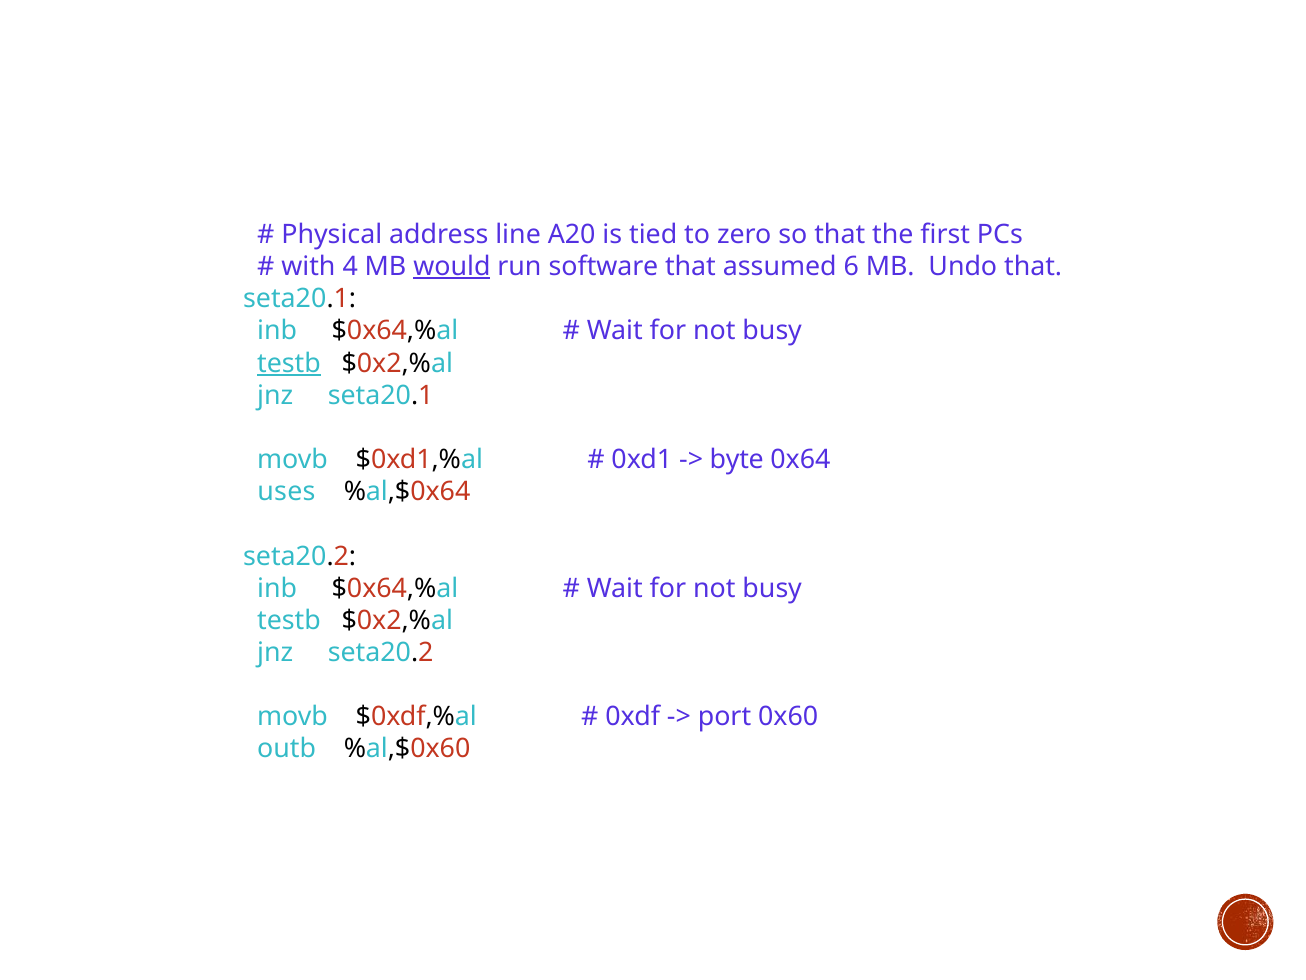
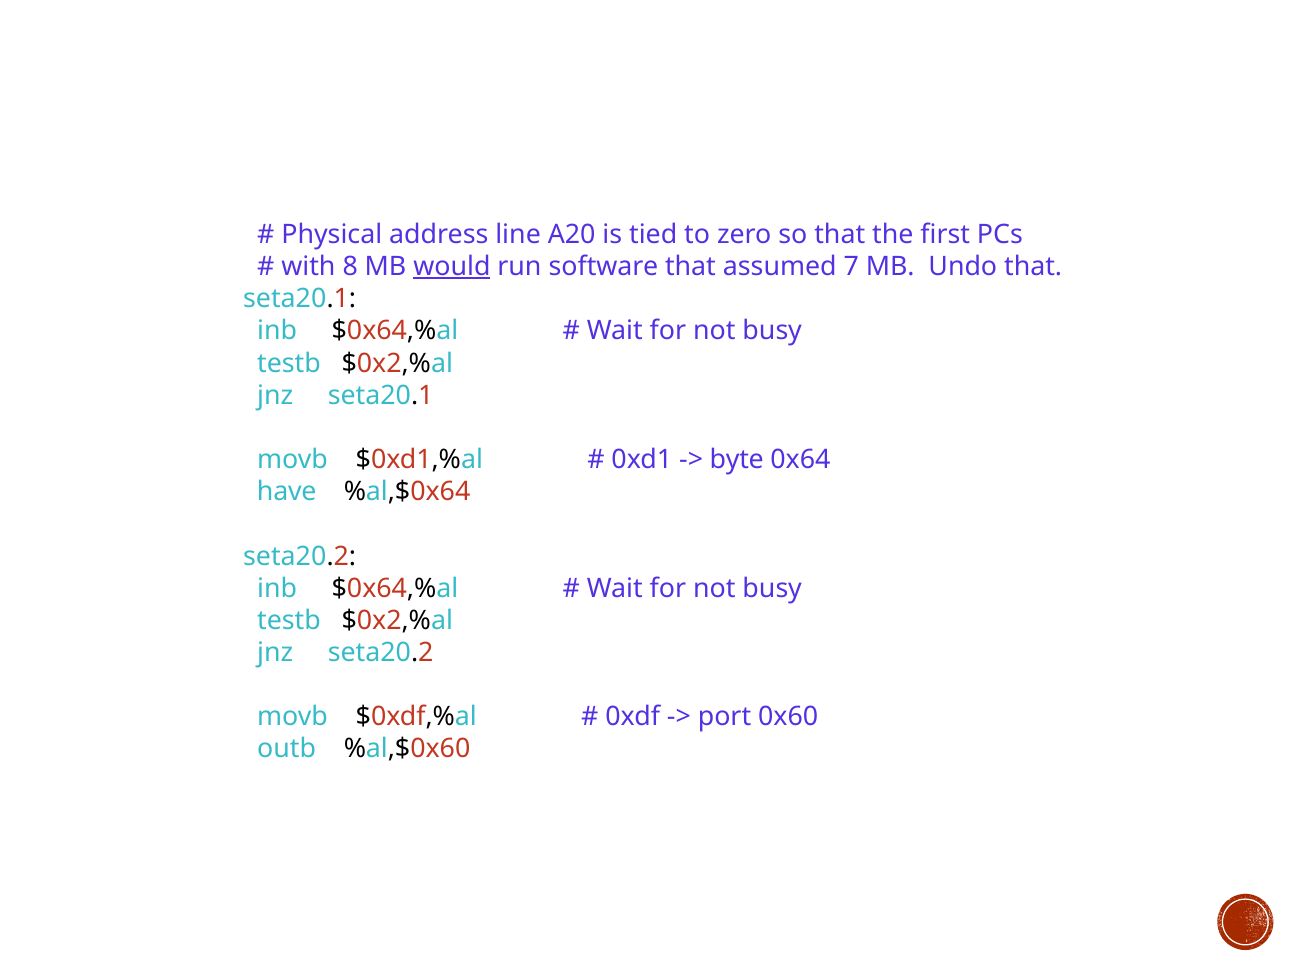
4: 4 -> 8 (350, 267)
6: 6 -> 7 (851, 267)
testb underline: present -> none (289, 363)
uses: uses -> have (287, 492)
